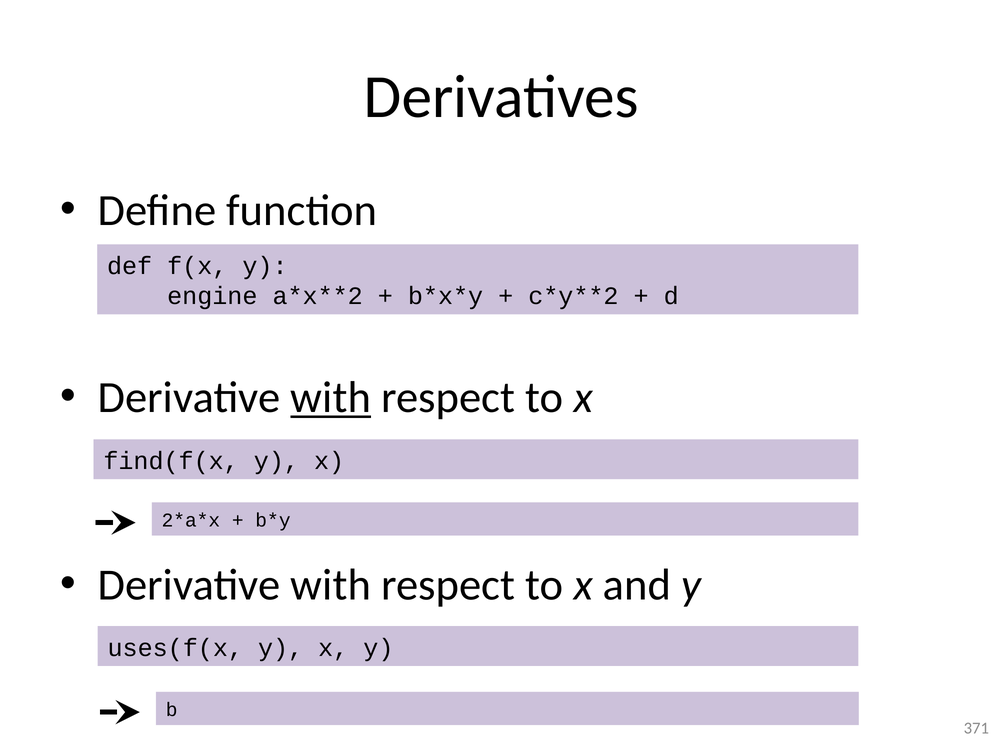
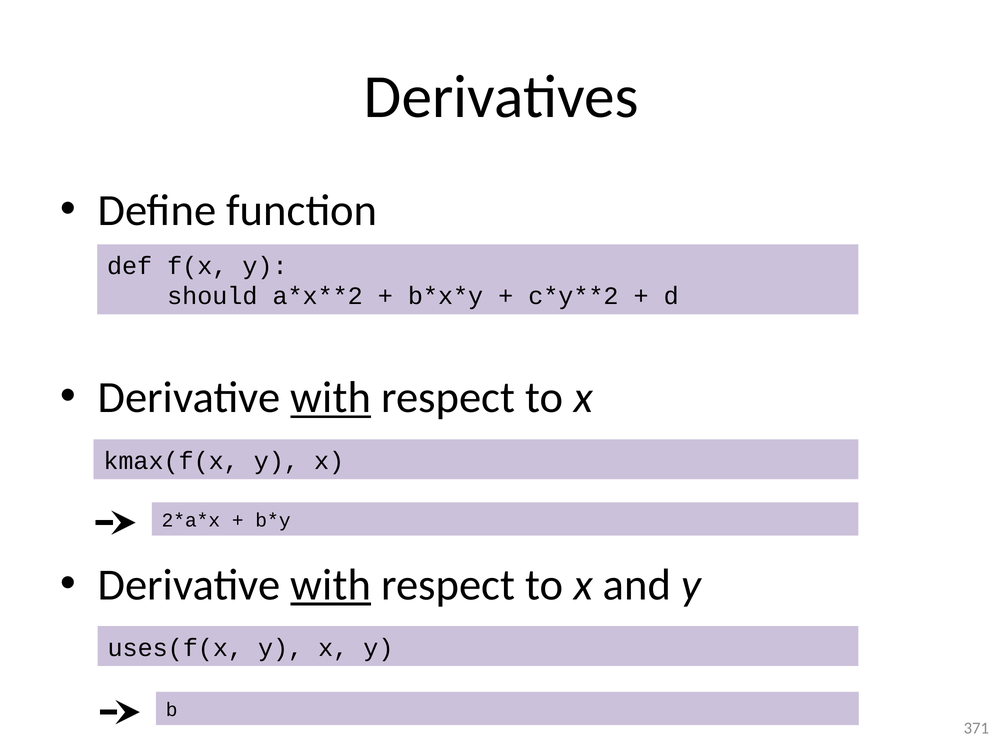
engine: engine -> should (212, 296)
find(f(x: find(f(x -> kmax(f(x (171, 461)
with underline: none -> present (331, 585)
